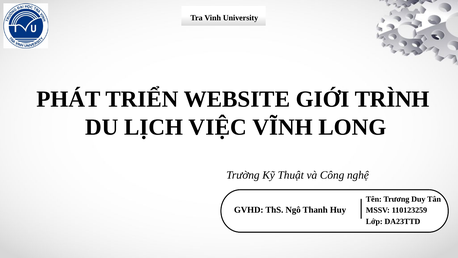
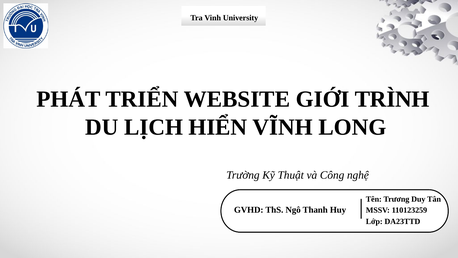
VIỆC: VIỆC -> HIỂN (218, 127)
